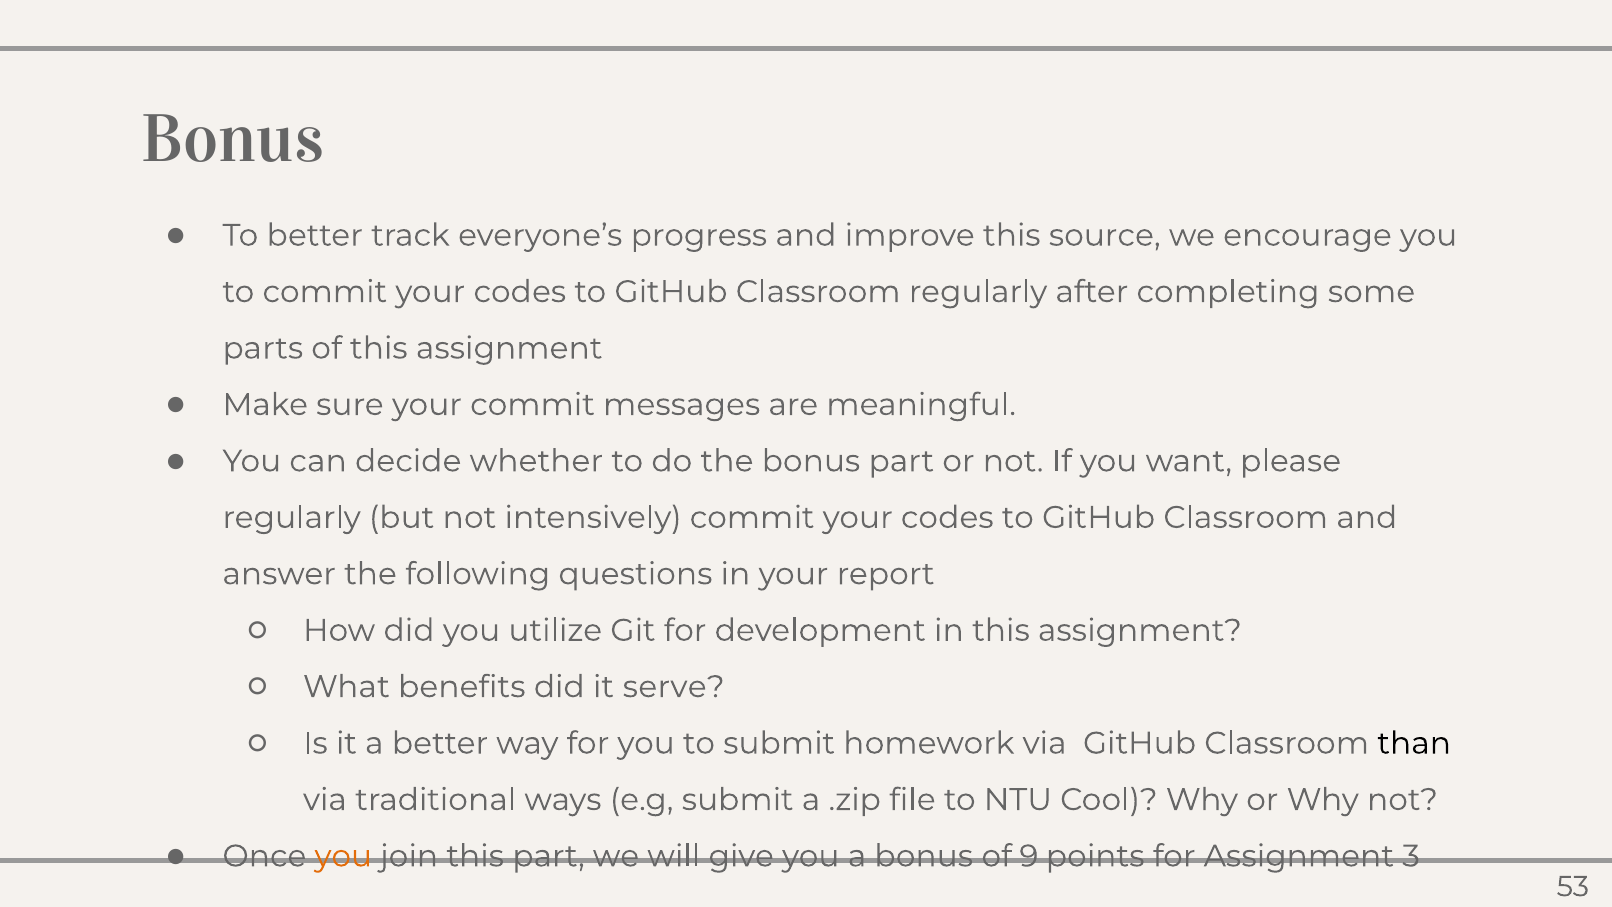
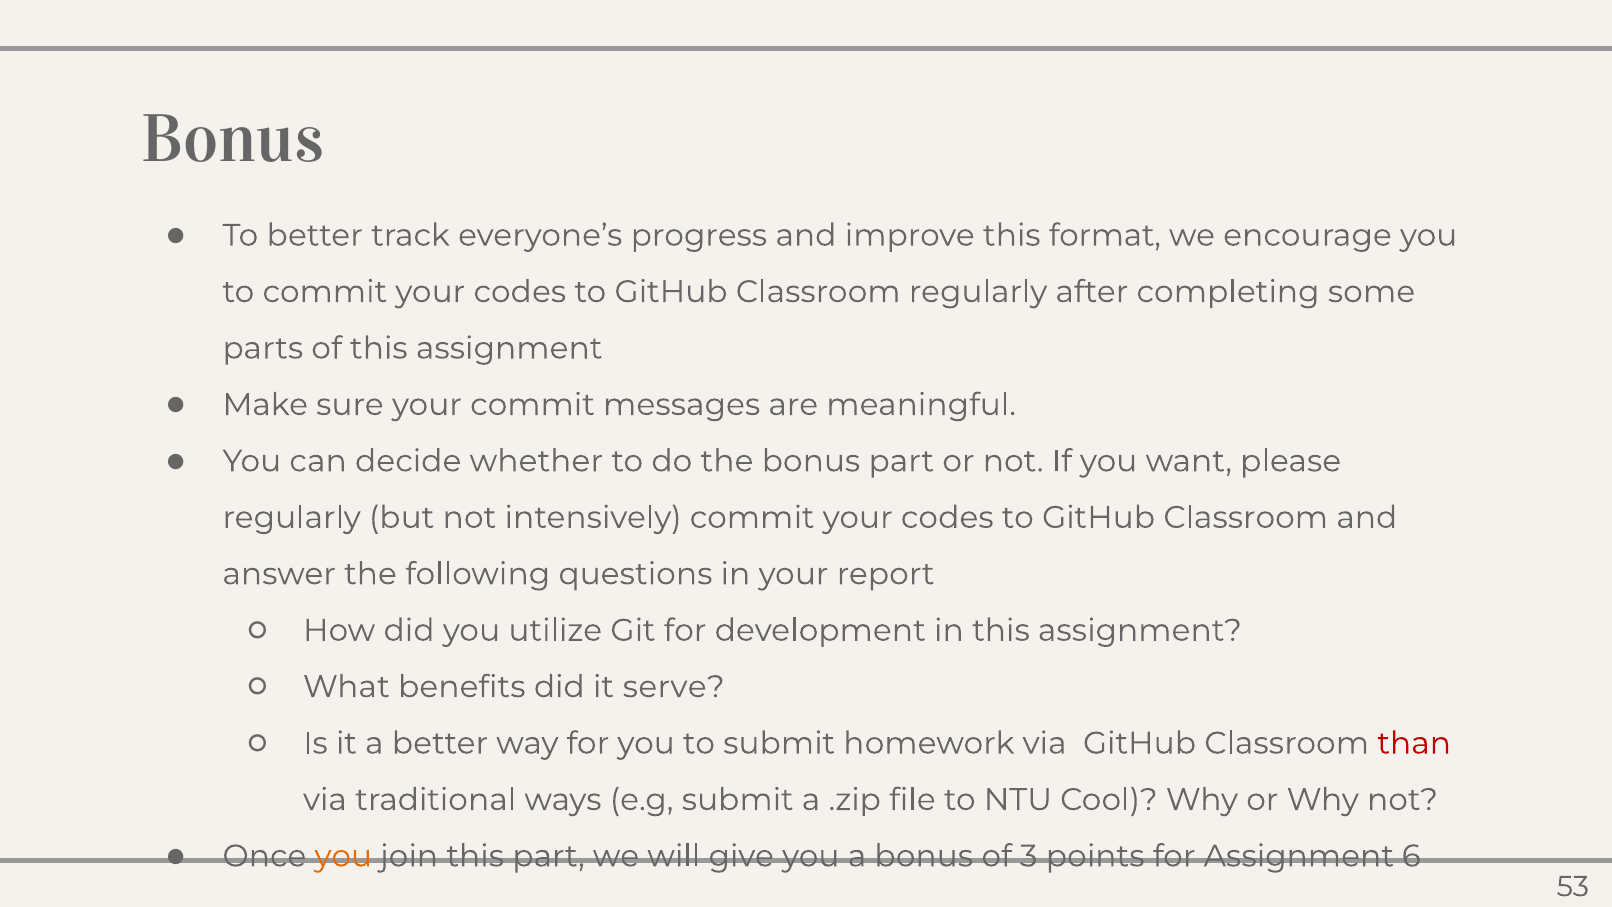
source: source -> format (1105, 235)
than colour: black -> red (1414, 743)
9: 9 -> 3 (1029, 856)
3: 3 -> 6 (1411, 856)
